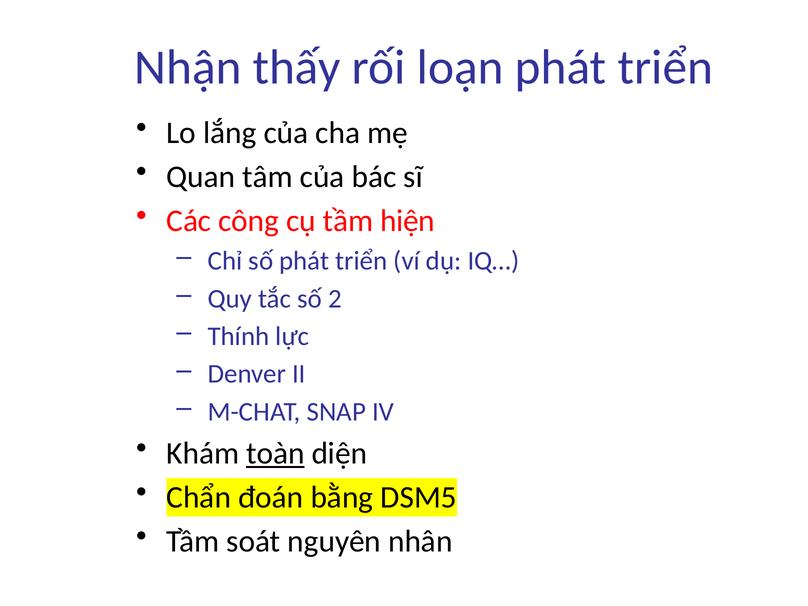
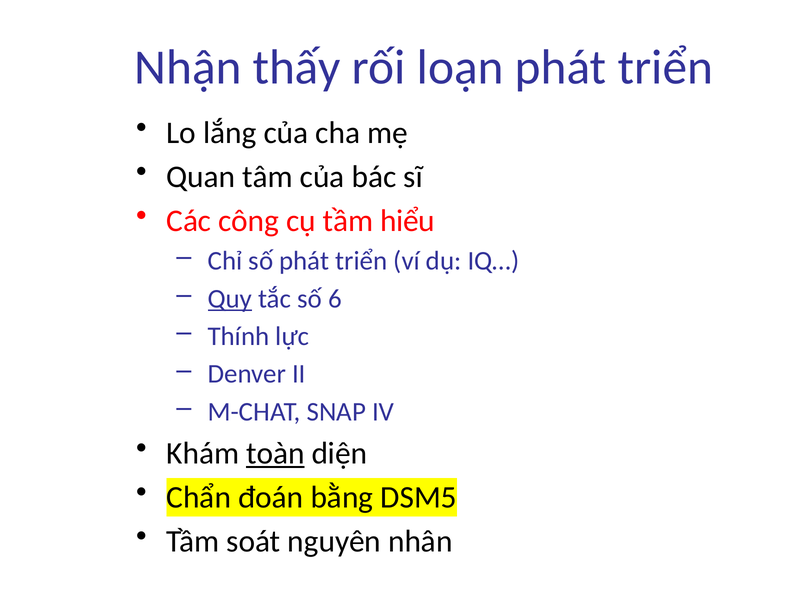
hiện: hiện -> hiểu (407, 221)
Quy underline: none -> present (230, 299)
2: 2 -> 6 (335, 299)
